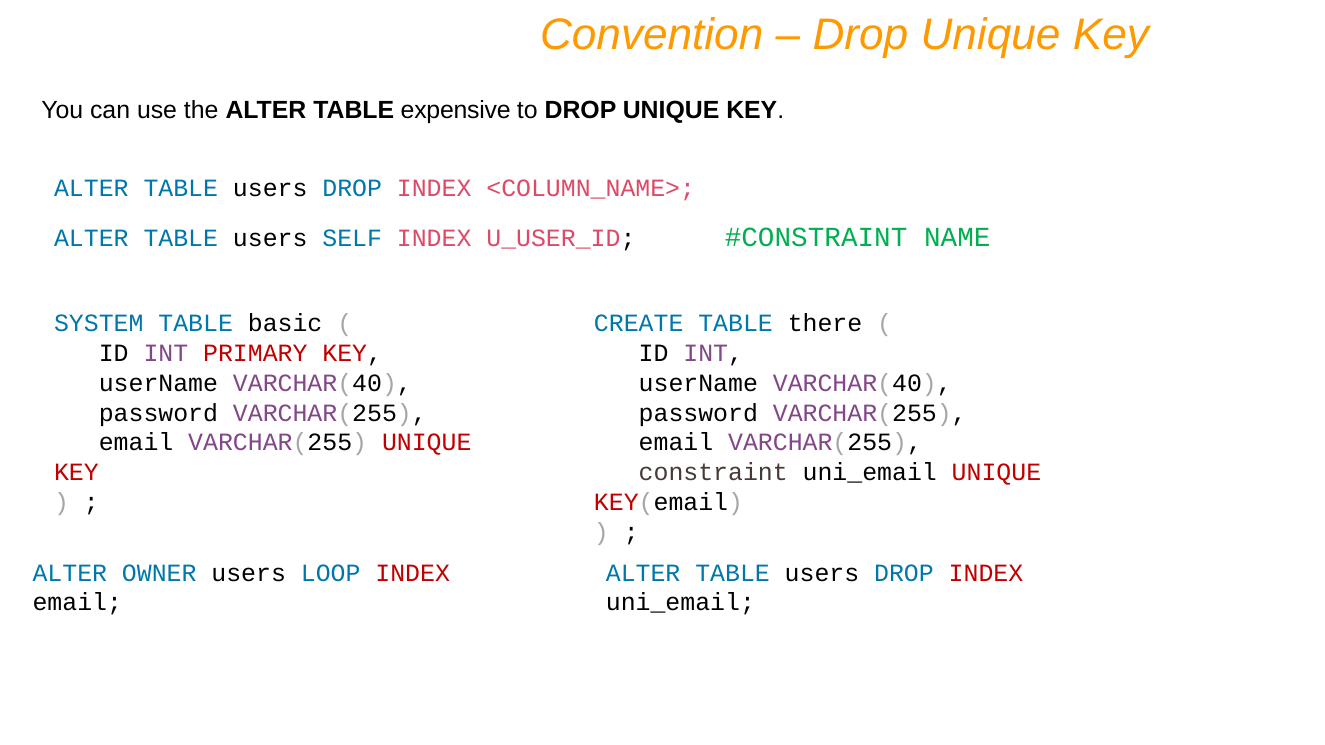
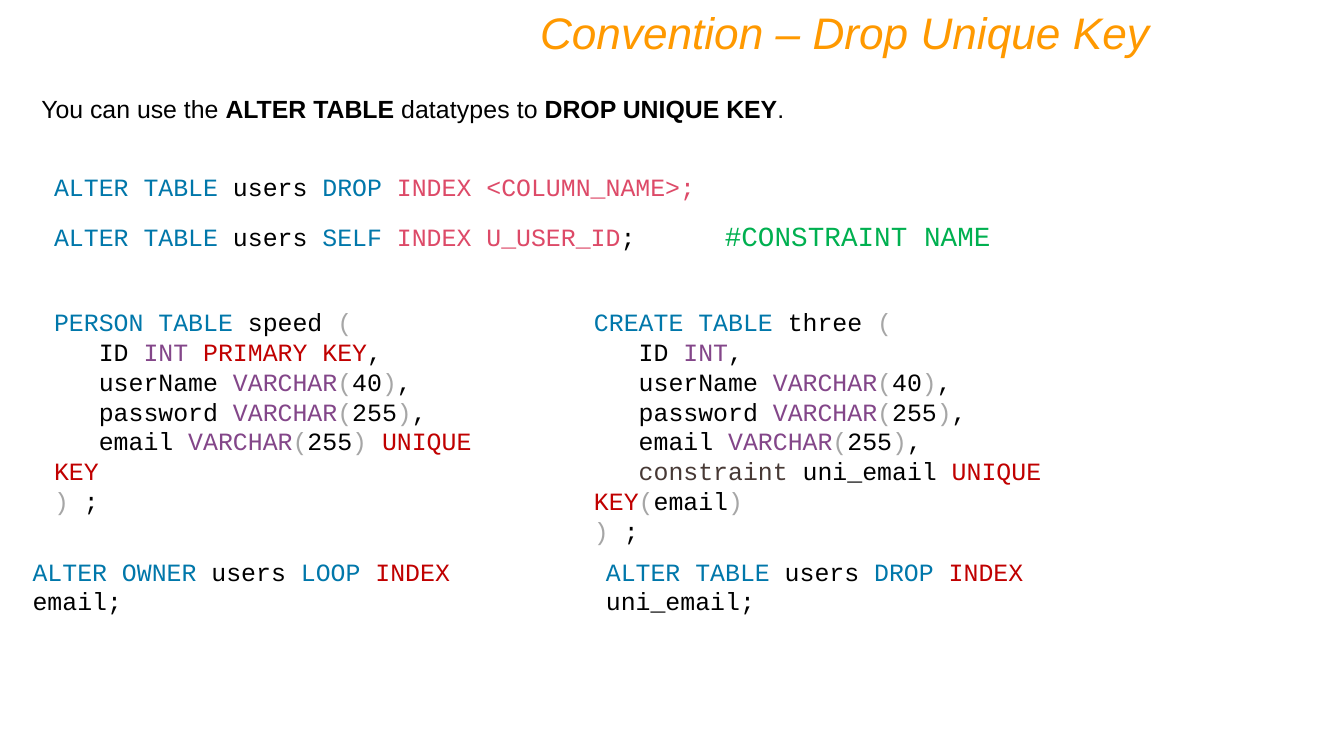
expensive: expensive -> datatypes (455, 110)
SYSTEM: SYSTEM -> PERSON (99, 324)
basic: basic -> speed (285, 324)
there: there -> three (825, 324)
